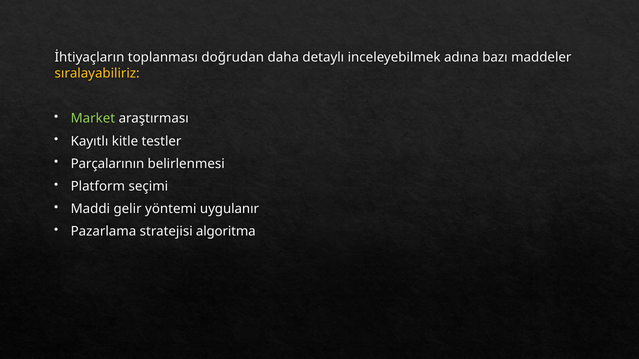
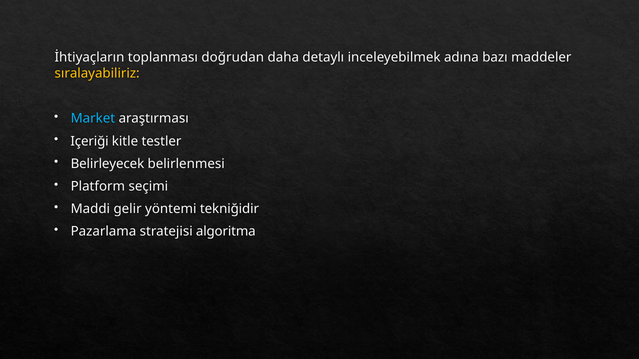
Market colour: light green -> light blue (93, 119)
Kayıtlı: Kayıtlı -> Içeriği (90, 141)
Parçalarının: Parçalarının -> Belirleyecek (107, 164)
uygulanır: uygulanır -> tekniğidir (230, 209)
